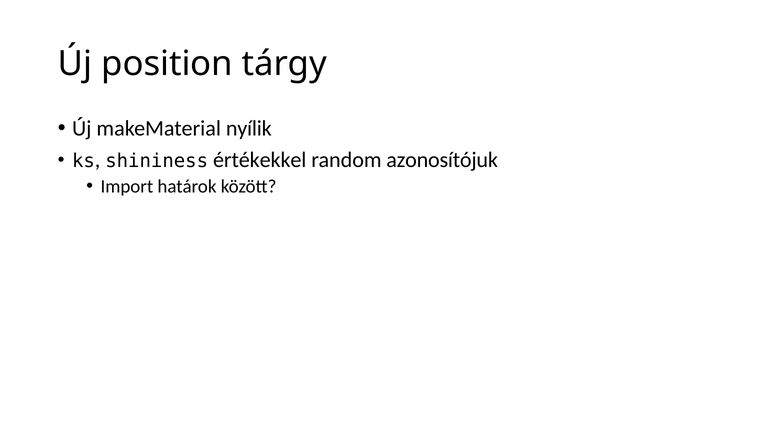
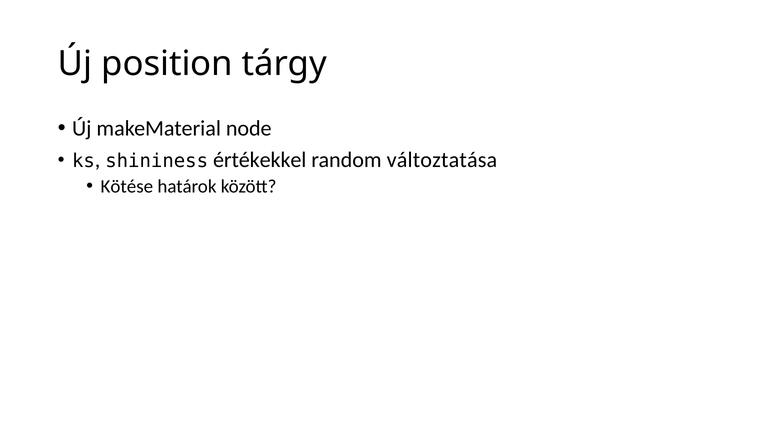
nyílik: nyílik -> node (249, 128)
azonosítójuk: azonosítójuk -> változtatása (442, 160)
Import: Import -> Kötése (127, 186)
